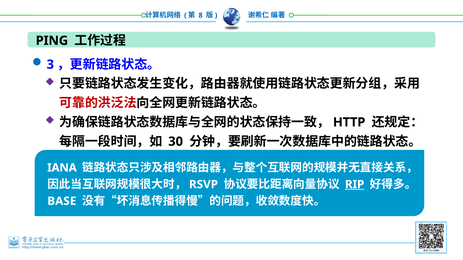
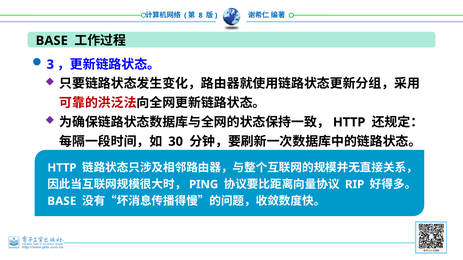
PING: PING -> BASE (52, 41)
IANA: IANA -> HTTP (62, 168)
RSVP: RSVP -> PING (204, 185)
RIP underline: present -> none (355, 185)
